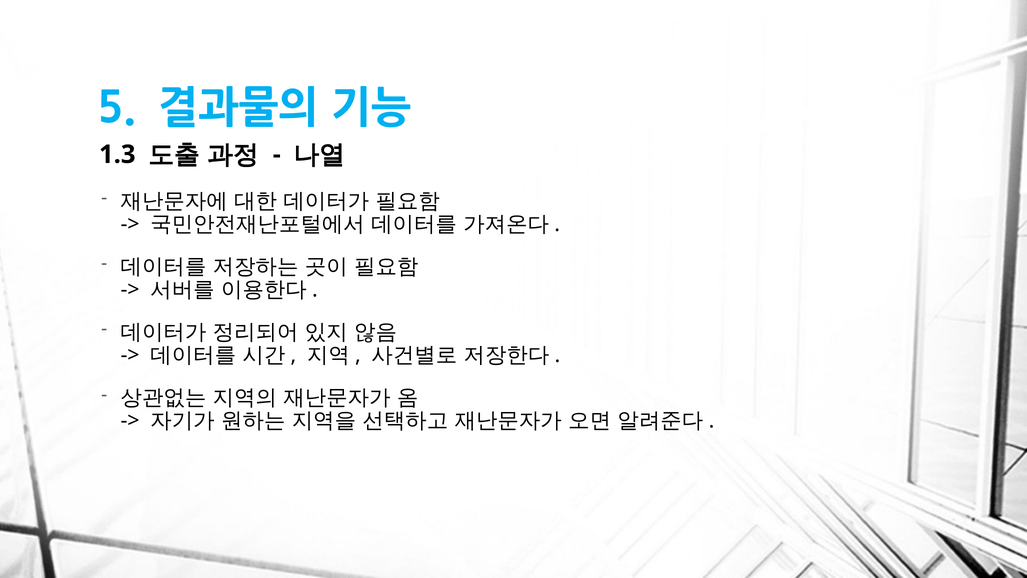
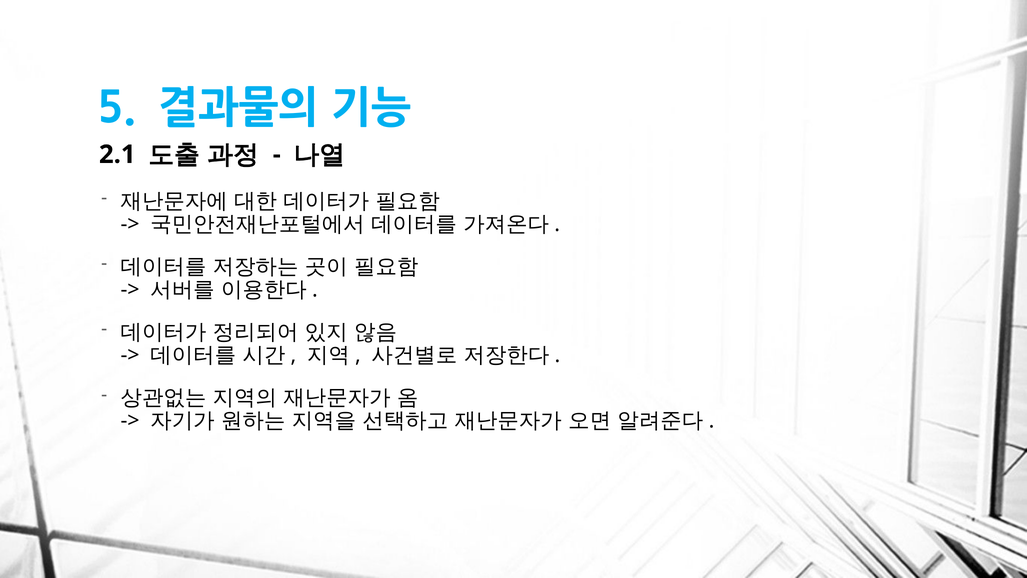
1.3: 1.3 -> 2.1 (117, 154)
